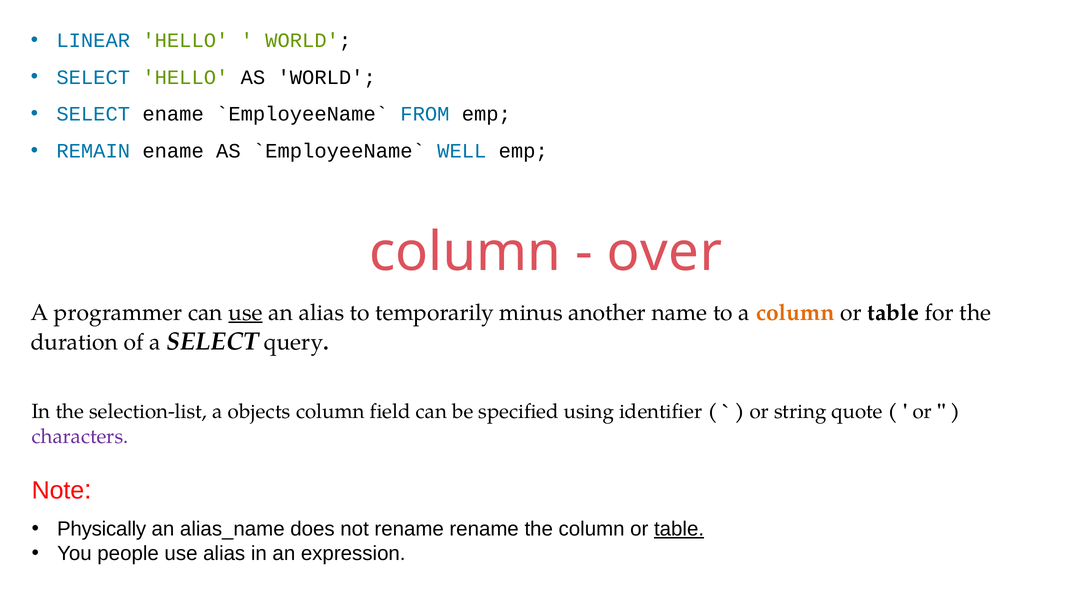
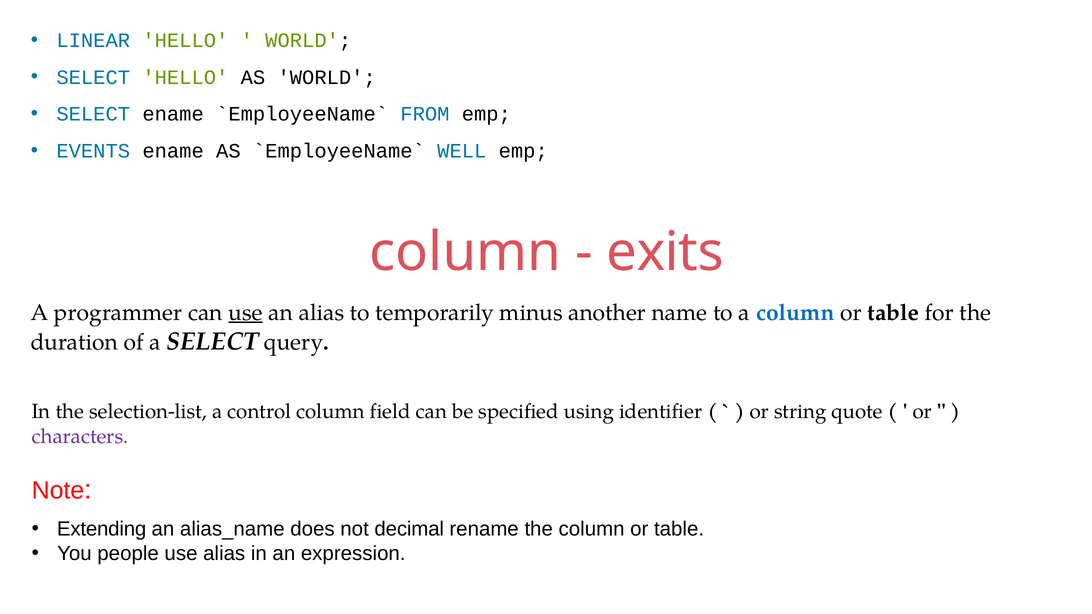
REMAIN: REMAIN -> EVENTS (93, 151)
over: over -> exits (665, 252)
column colour: orange -> blue (795, 313)
objects: objects -> control (259, 412)
Physically: Physically -> Extending (102, 529)
not rename: rename -> decimal (409, 529)
table underline: present -> none (679, 529)
